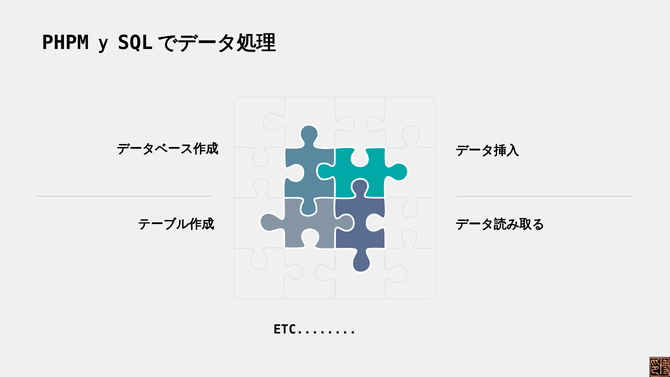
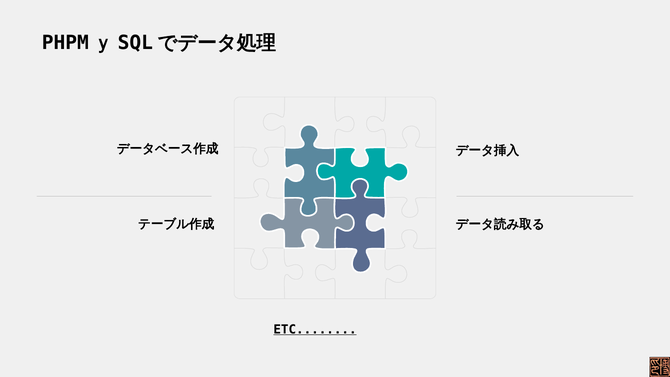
ETC underline: none -> present (315, 329)
